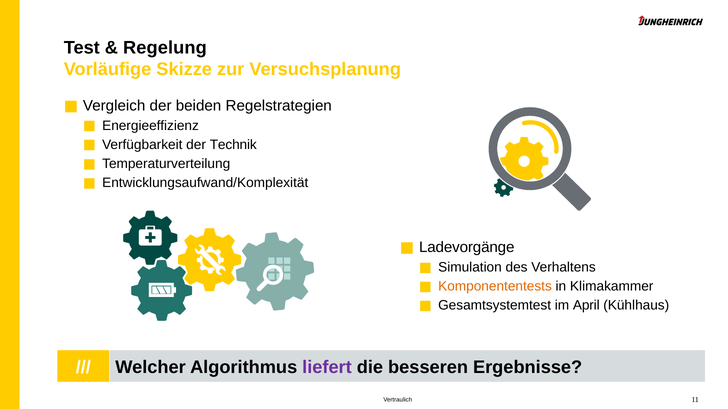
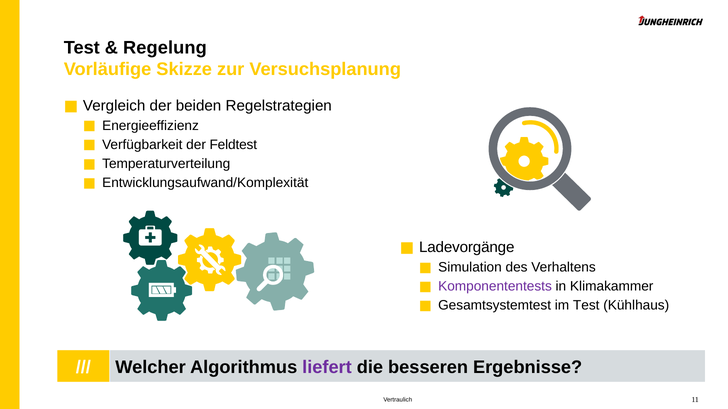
Technik: Technik -> Feldtest (233, 145)
Komponententests colour: orange -> purple (495, 287)
im April: April -> Test (586, 306)
